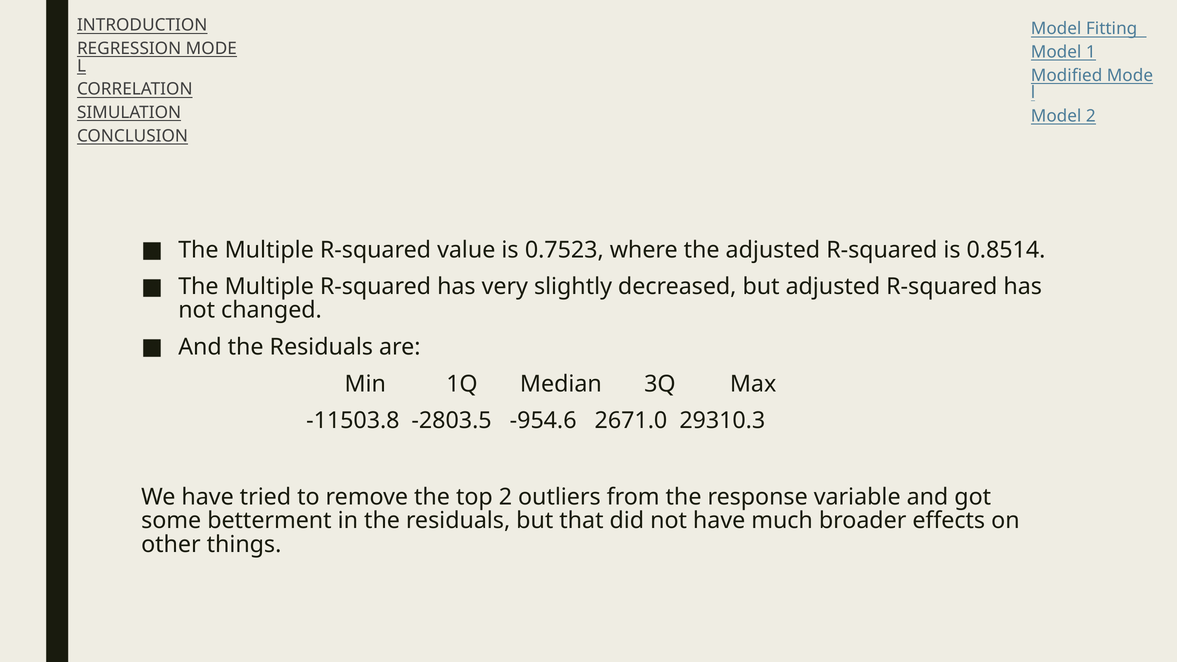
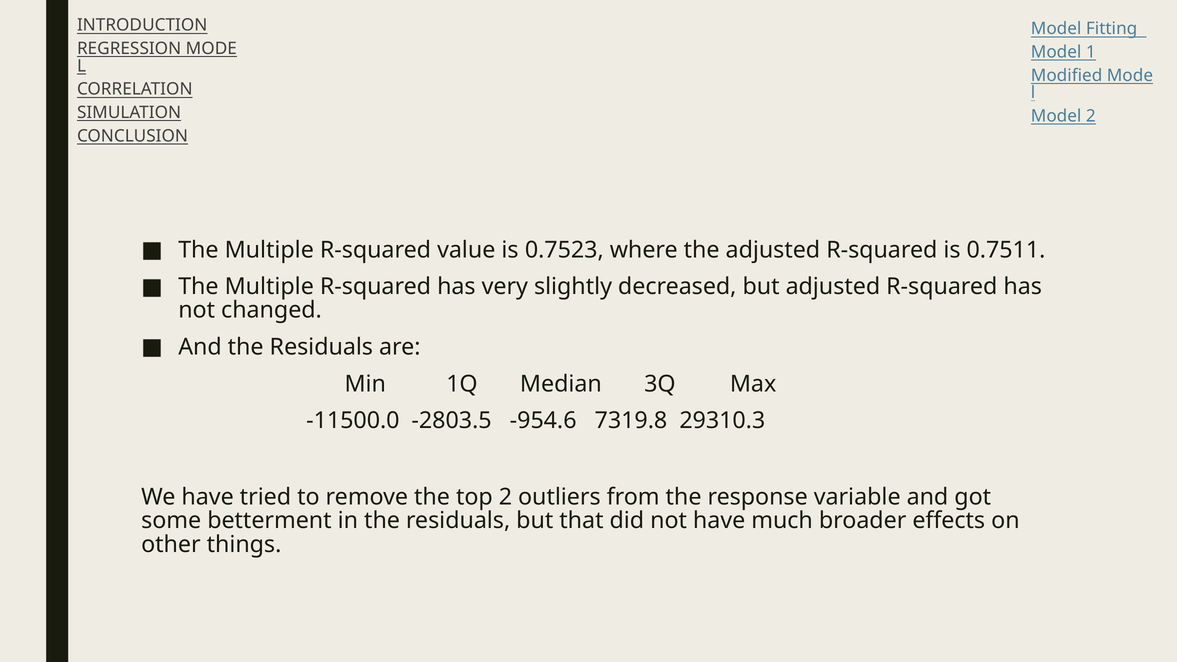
0.8514: 0.8514 -> 0.7511 (1006, 250)
-11503.8: -11503.8 -> -11500.0 (353, 421)
2671.0: 2671.0 -> 7319.8 (631, 421)
